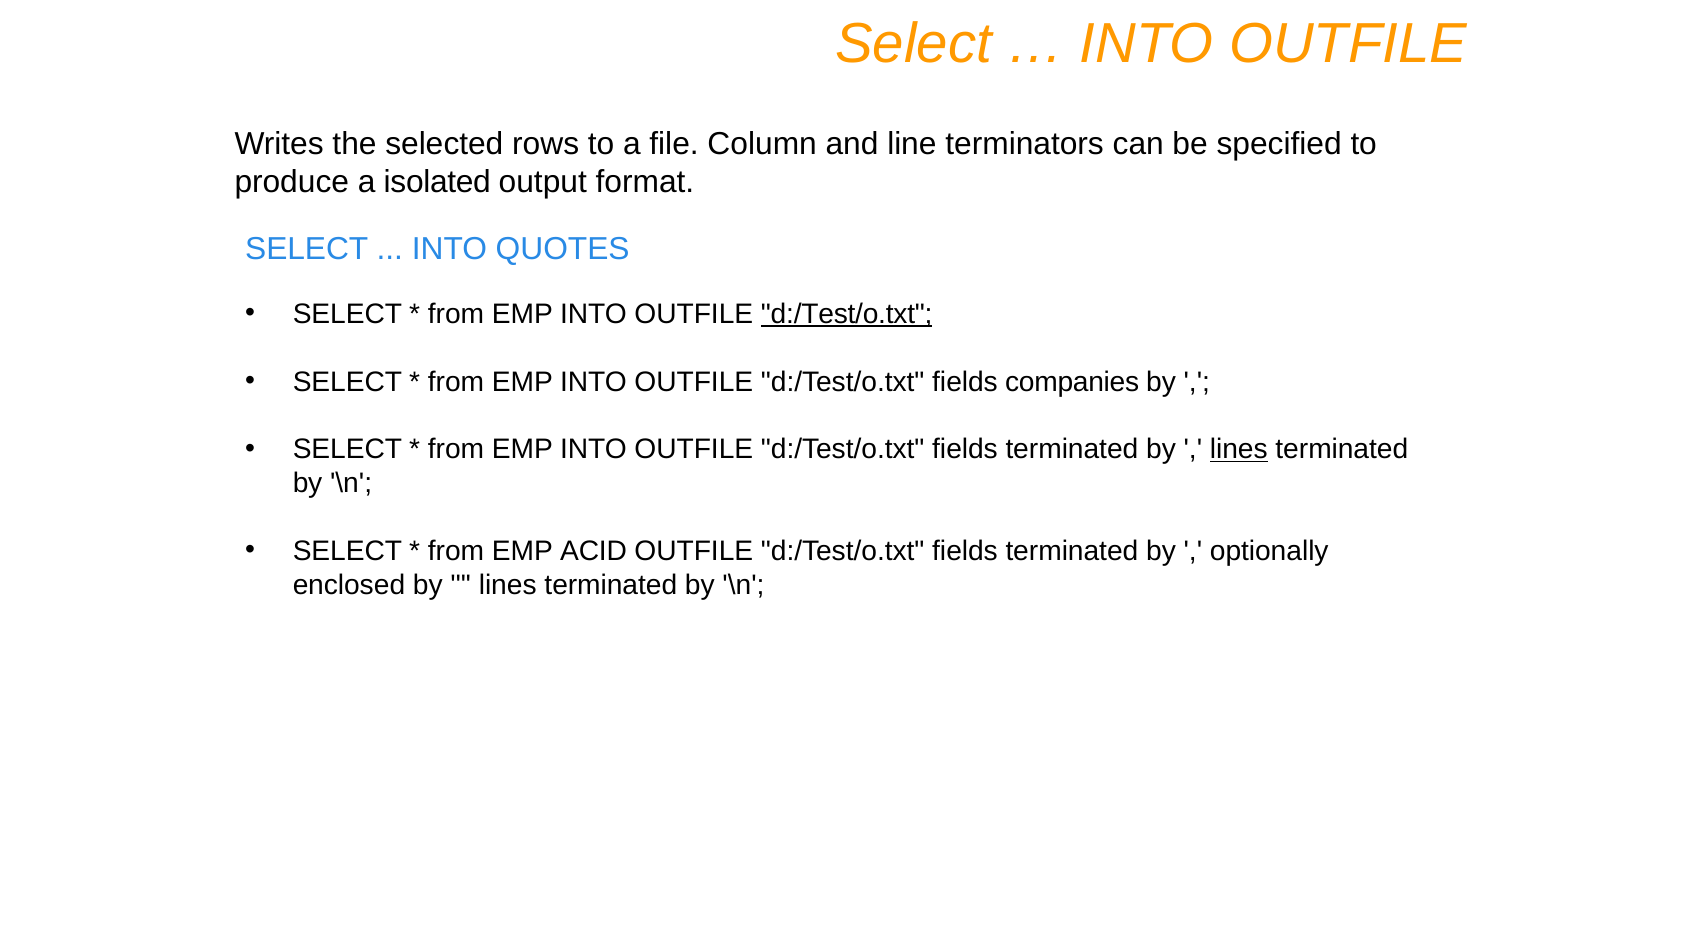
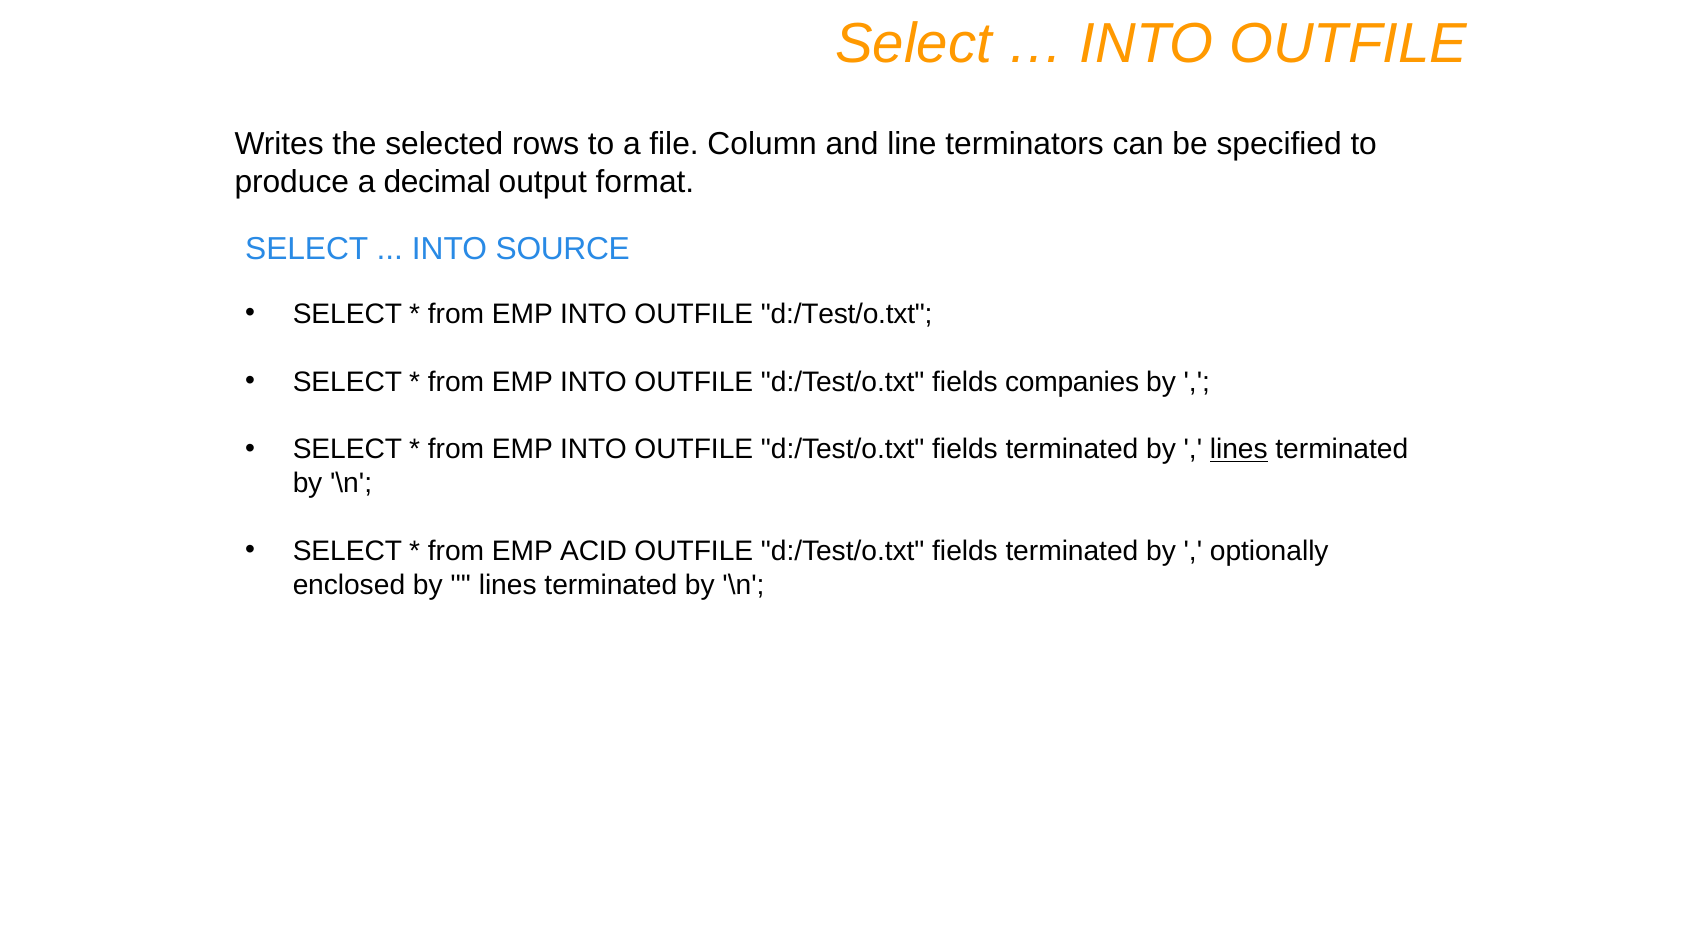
isolated: isolated -> decimal (437, 182)
QUOTES: QUOTES -> SOURCE (563, 249)
d:/Test/o.txt underline: present -> none (847, 314)
